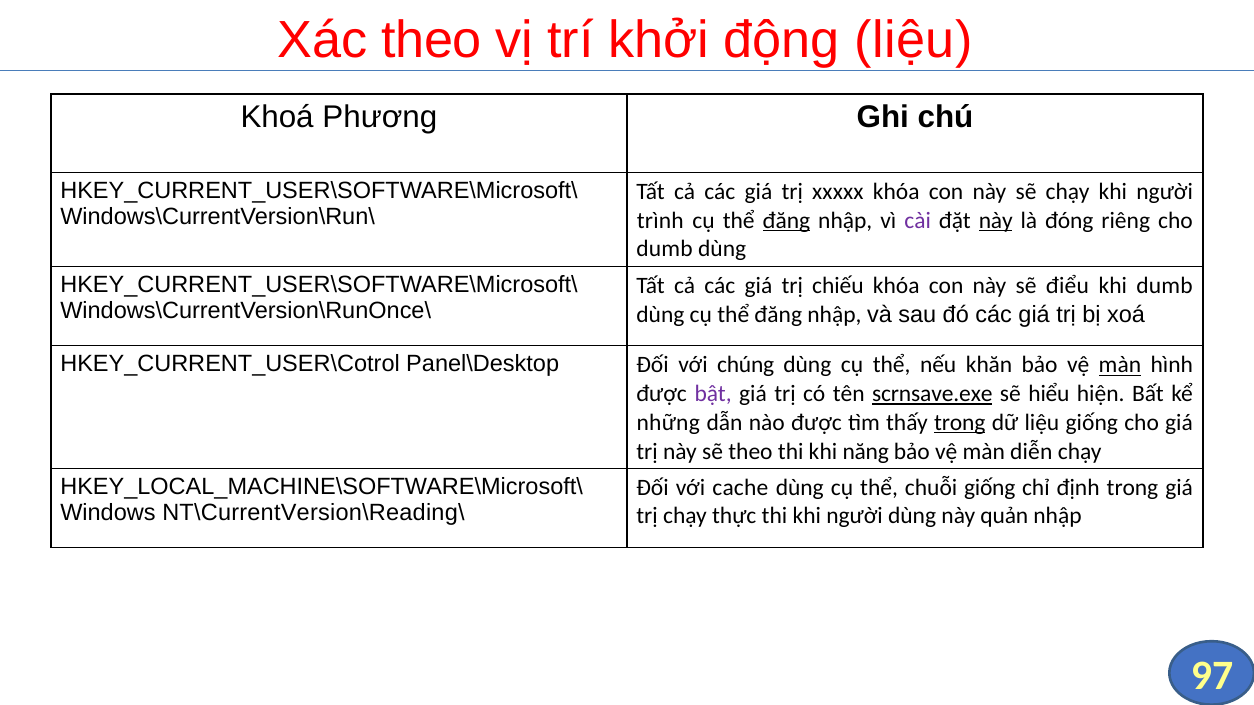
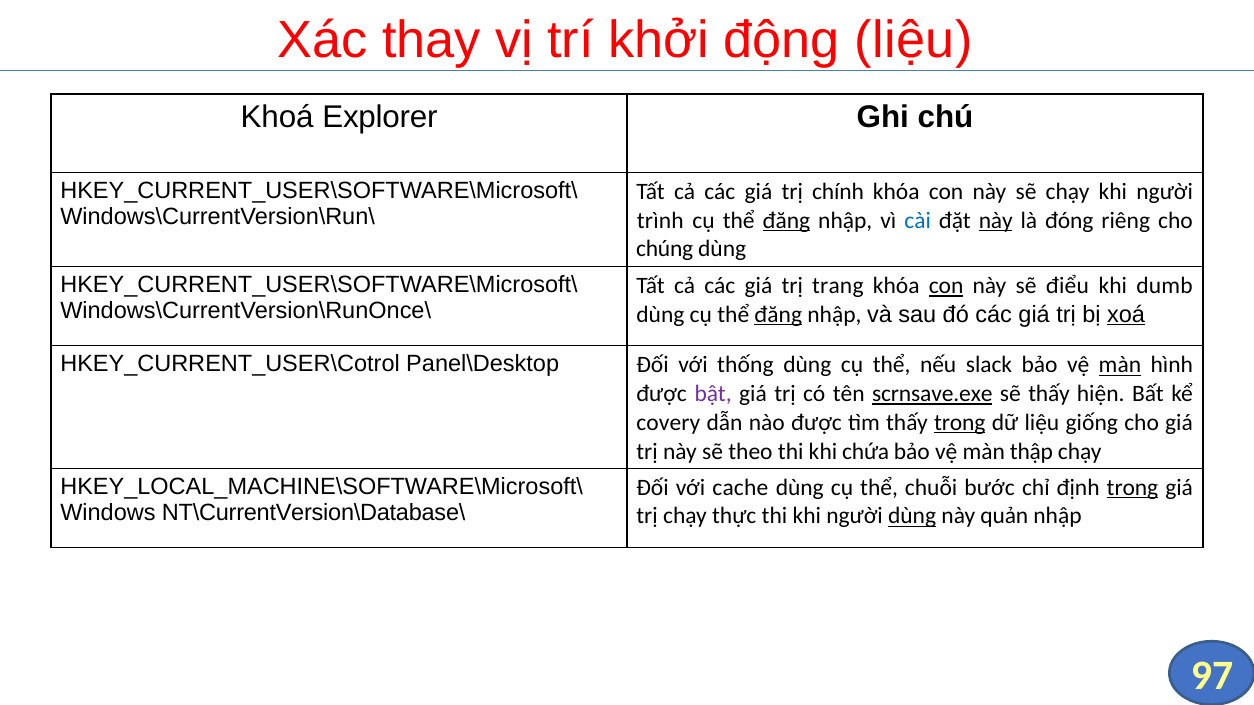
Xác theo: theo -> thay (431, 41)
Phương: Phương -> Explorer (380, 117)
xxxxx: xxxxx -> chính (838, 192)
cài colour: purple -> blue (918, 221)
dumb: dumb -> chúng (665, 249)
chiếu: chiếu -> trang (838, 286)
con underline: none -> present (946, 286)
đăng underline: none -> present (778, 315)
xoá underline: none -> present (1126, 315)
chúng: chúng -> thống (745, 365)
khăn: khăn -> slack (989, 365)
sẽ hiểu: hiểu -> thấy (1049, 394)
những: những -> covery (668, 423)
năng: năng -> chứa (866, 451)
diễn: diễn -> thập (1031, 451)
chuỗi giống: giống -> bước (990, 488)
trong underline: none -> present (1132, 488)
NT\CurrentVersion\Reading\: NT\CurrentVersion\Reading\ -> NT\CurrentVersion\Database\ (314, 513)
dùng underline: none -> present (912, 516)
